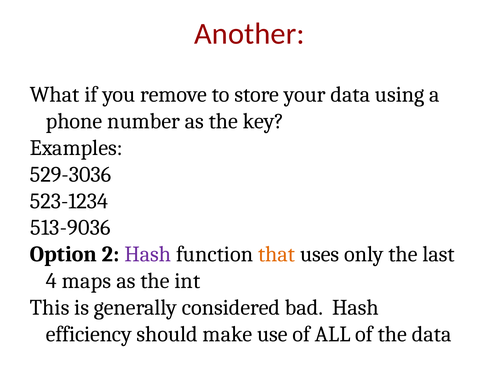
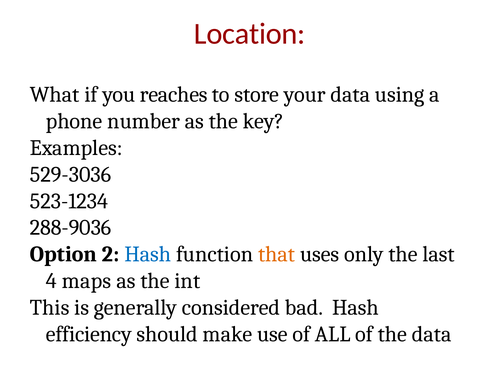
Another: Another -> Location (250, 34)
remove: remove -> reaches (174, 95)
513-9036: 513-9036 -> 288-9036 (71, 228)
Hash colour: purple -> blue (148, 254)
